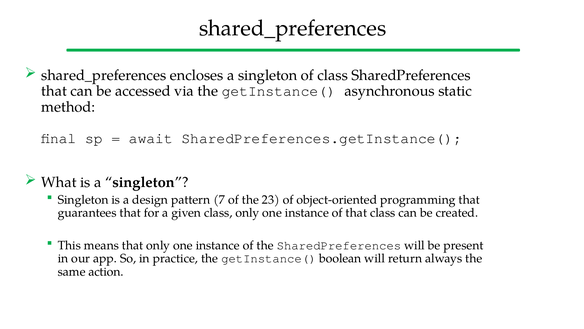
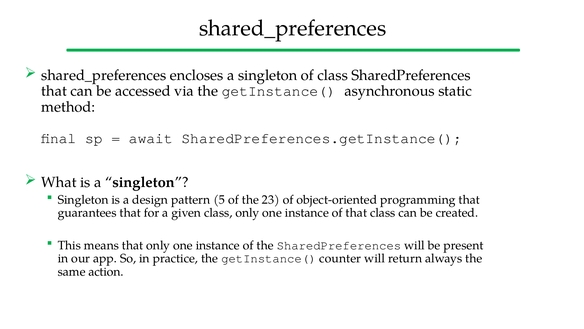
7: 7 -> 5 (219, 199)
boolean: boolean -> counter (340, 258)
